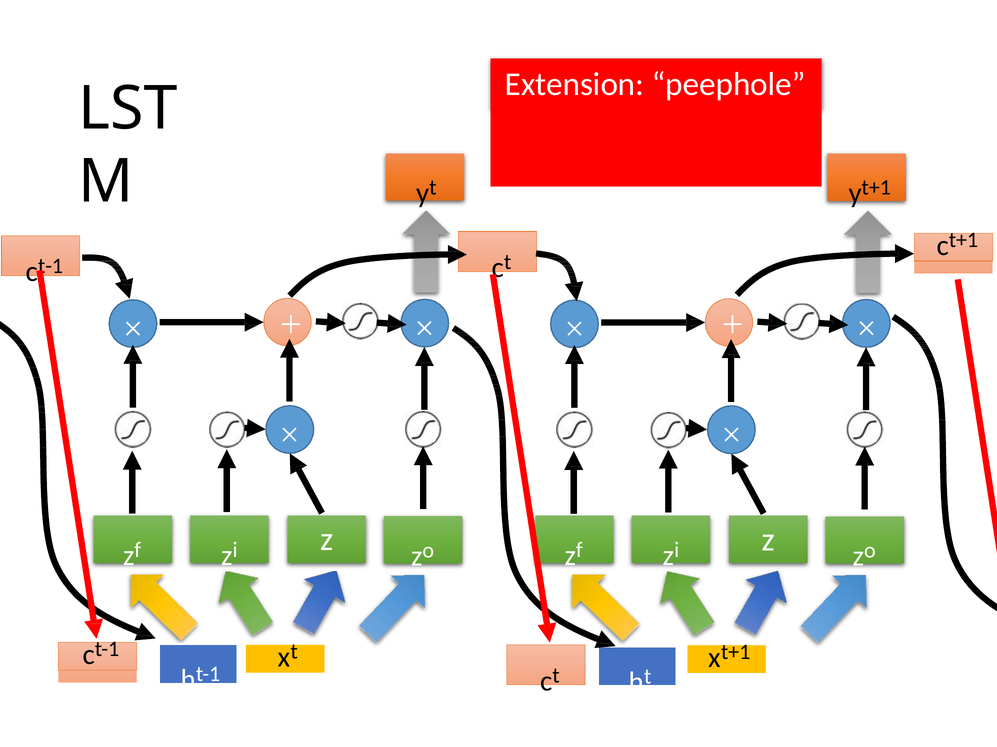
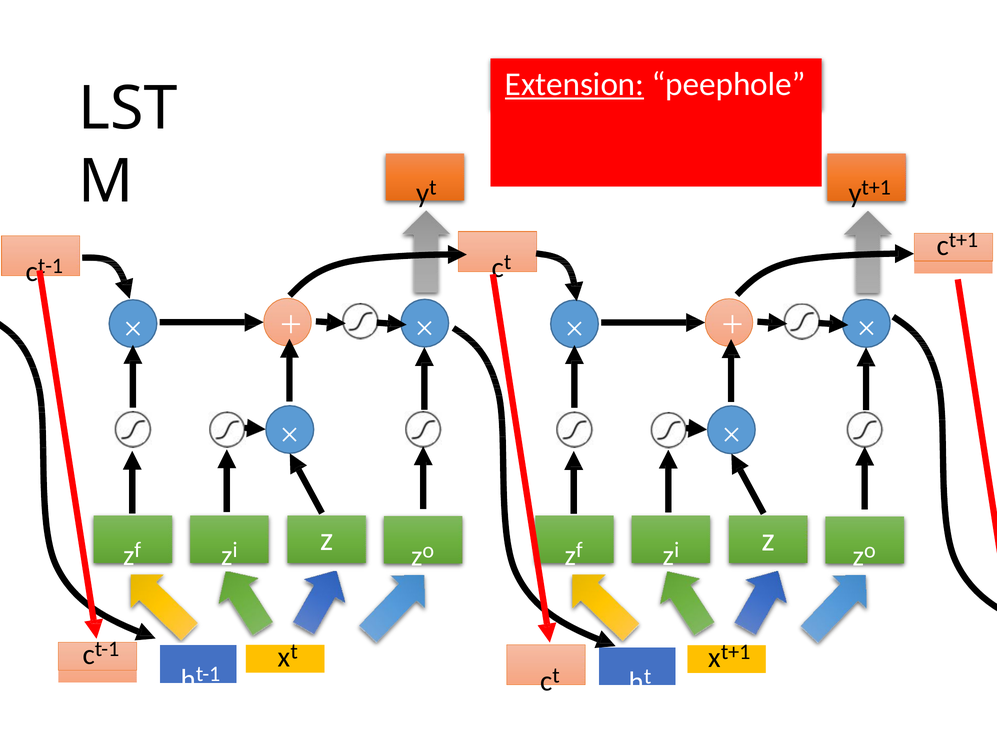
Extension underline: none -> present (575, 84)
